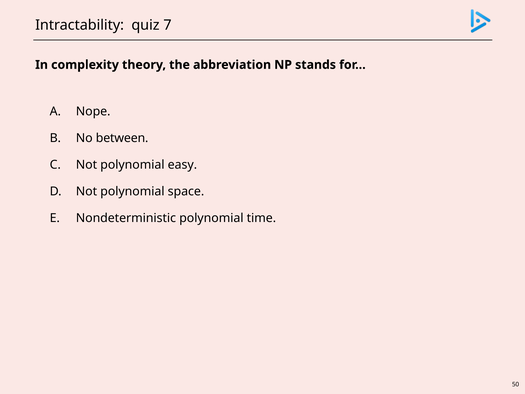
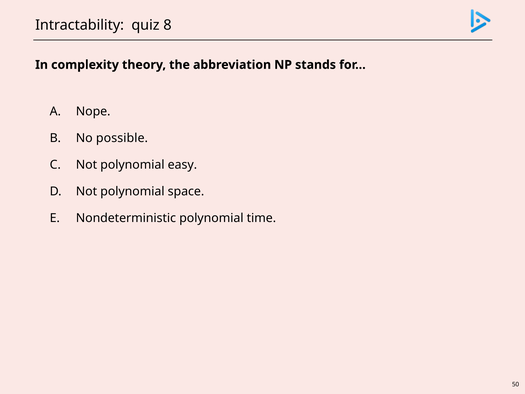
7: 7 -> 8 (167, 25)
between: between -> possible (122, 138)
